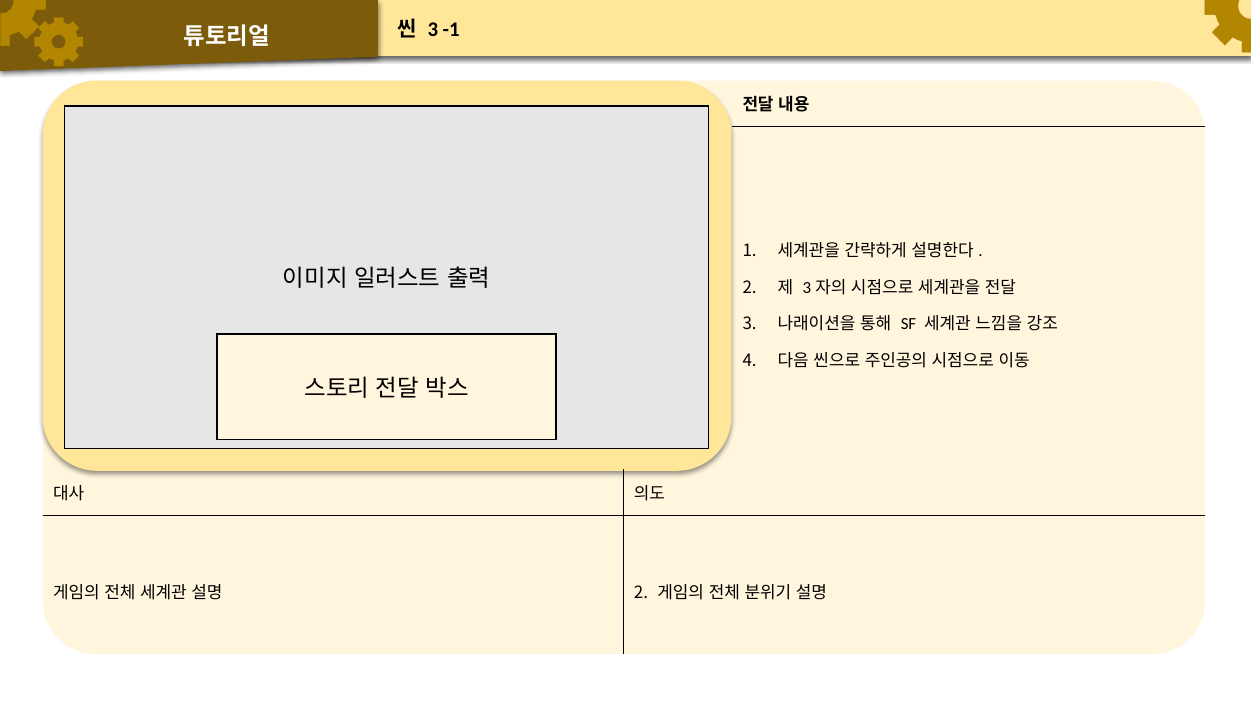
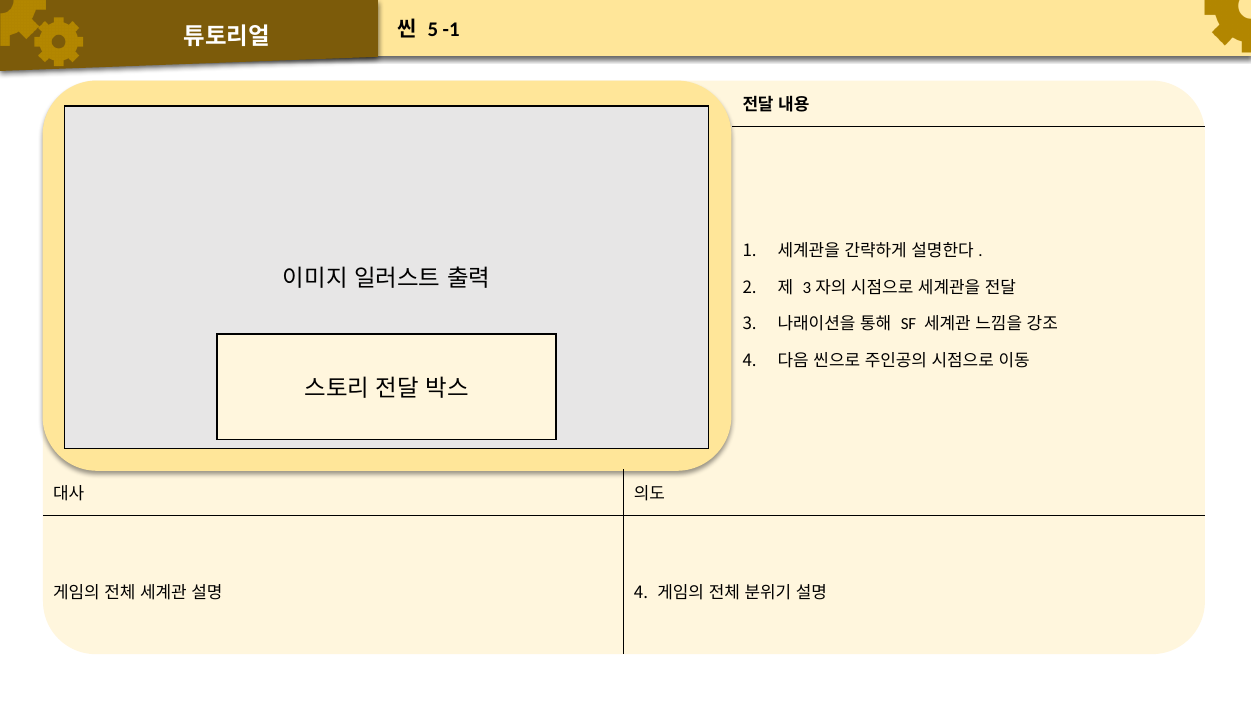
3: 3 -> 5 (433, 30)
2: 2 -> 4 (641, 593)
